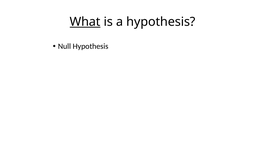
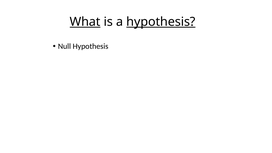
hypothesis underline: none -> present (161, 22)
